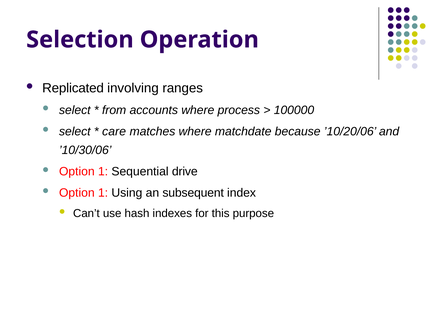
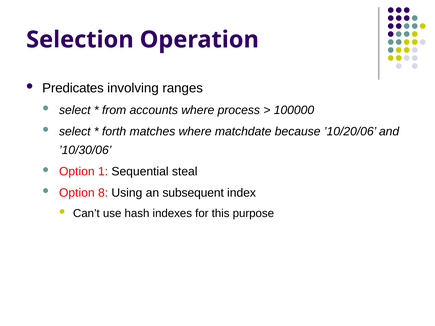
Replicated: Replicated -> Predicates (73, 88)
care: care -> forth (114, 132)
drive: drive -> steal (185, 172)
1: 1 -> 8 (103, 193)
